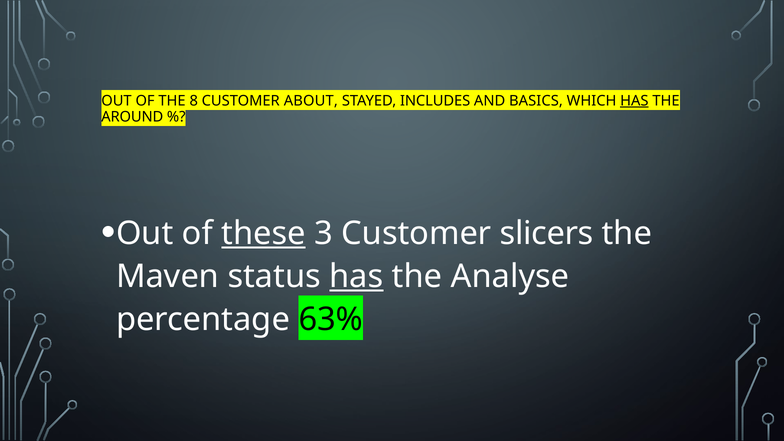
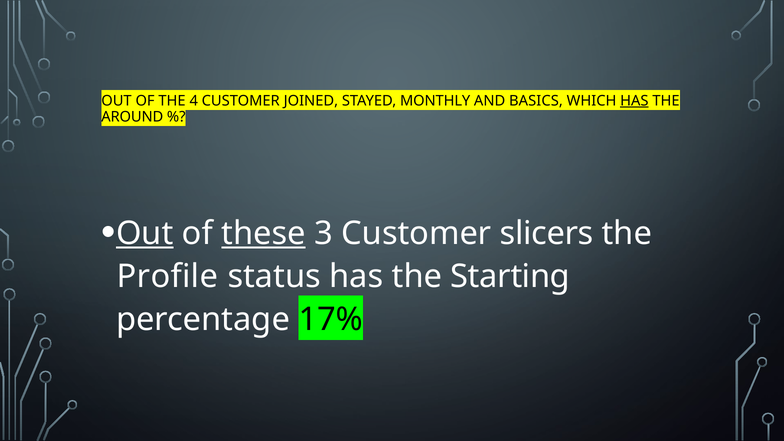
8: 8 -> 4 (194, 101)
ABOUT: ABOUT -> JOINED (311, 101)
INCLUDES: INCLUDES -> MONTHLY (435, 101)
Out underline: none -> present (145, 233)
Maven: Maven -> Profile (167, 276)
has underline: present -> none (356, 276)
Analyse: Analyse -> Starting (510, 276)
63%: 63% -> 17% (331, 319)
